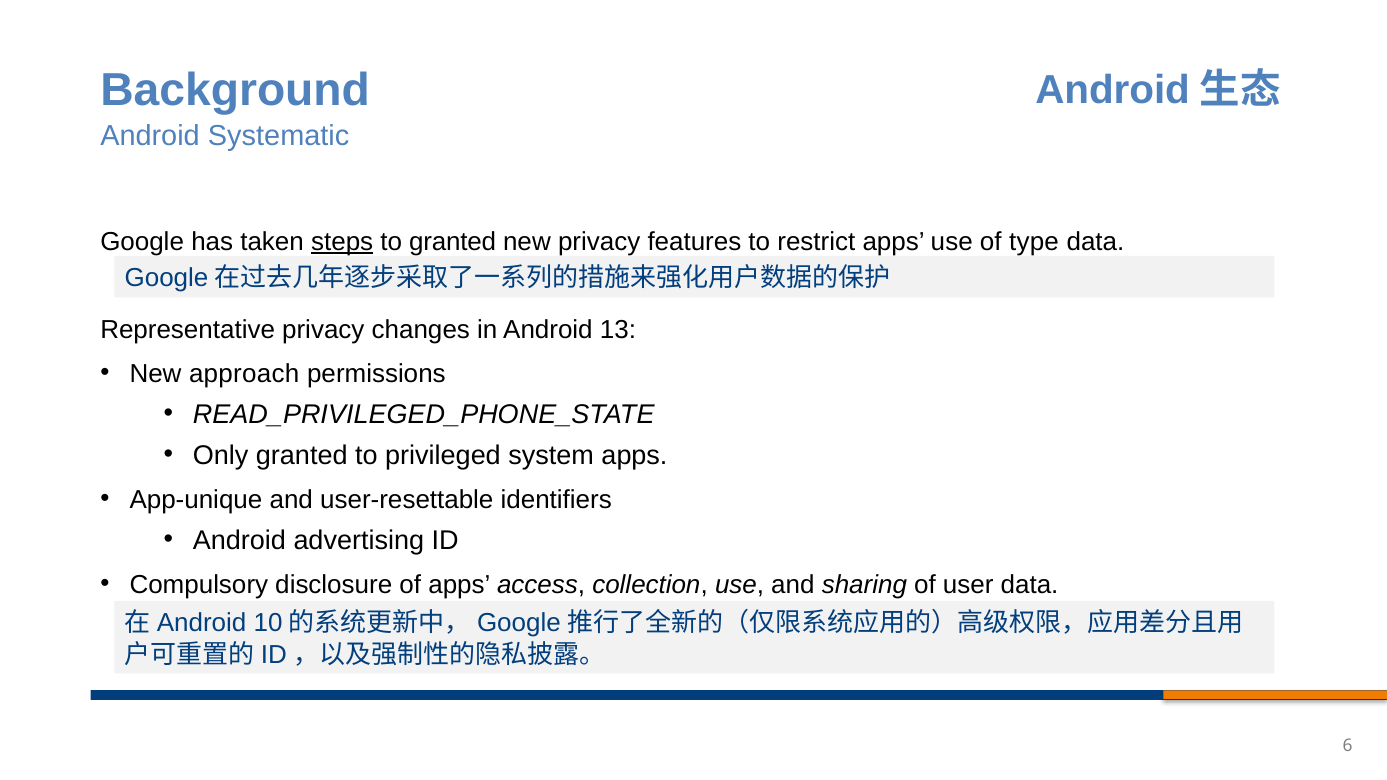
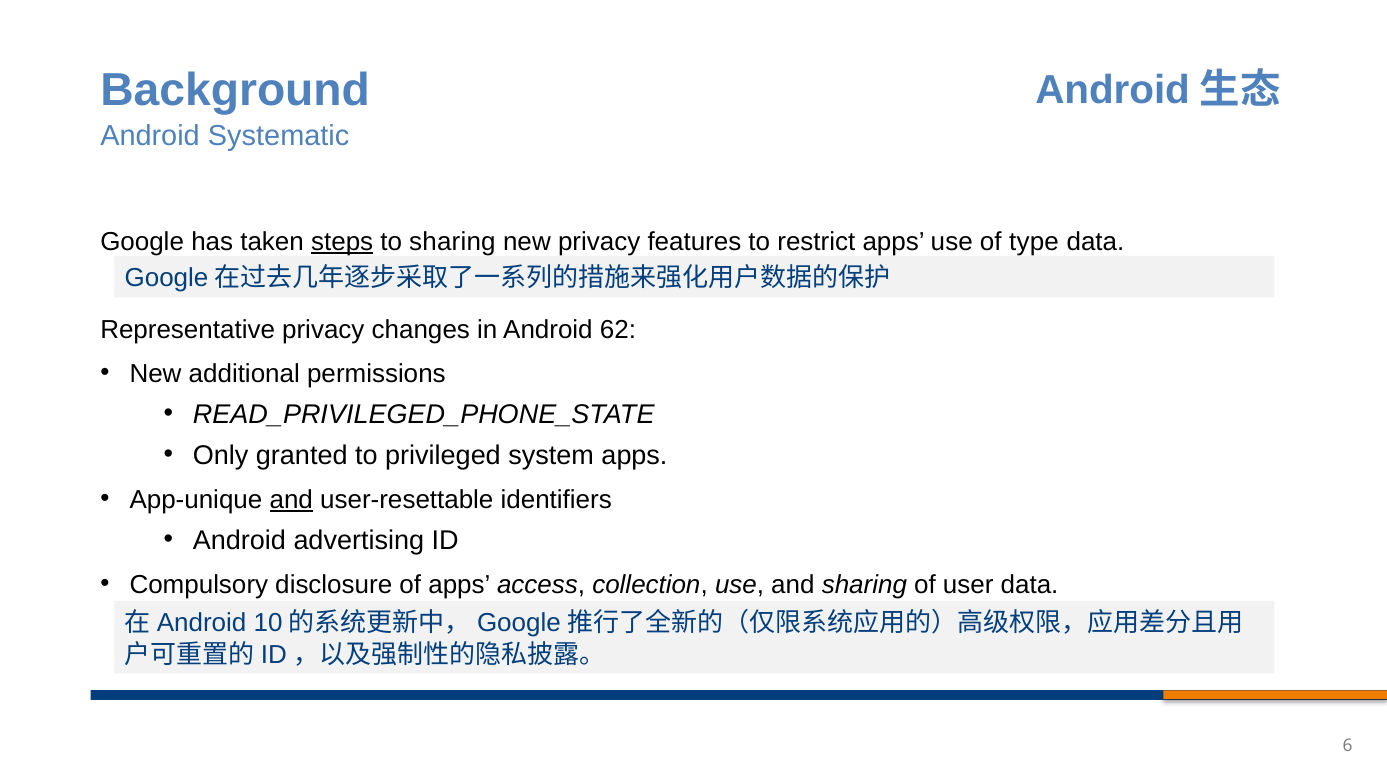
to granted: granted -> sharing (452, 242)
13: 13 -> 62 (618, 330)
approach: approach -> additional (244, 374)
and underline: none -> present (291, 500)
